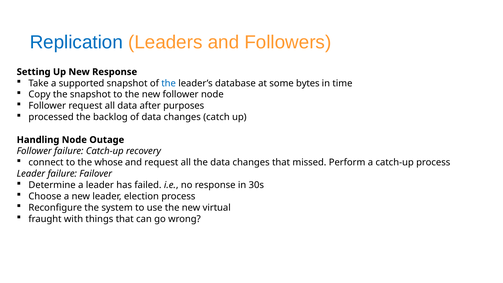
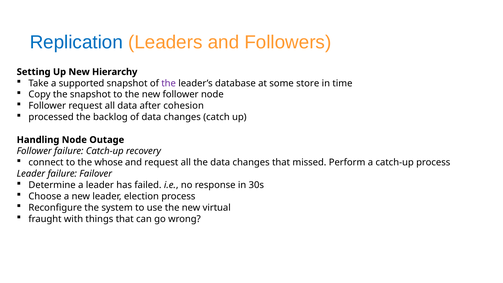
New Response: Response -> Hierarchy (115, 72)
the colour: blue -> purple (169, 83)
bytes: bytes -> store (308, 83)
purposes: purposes -> cohesion (184, 106)
